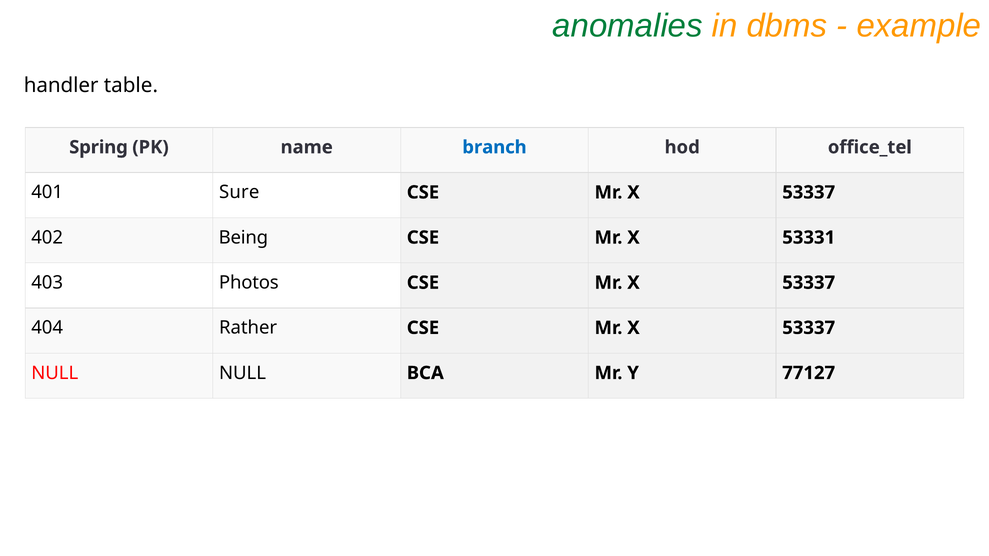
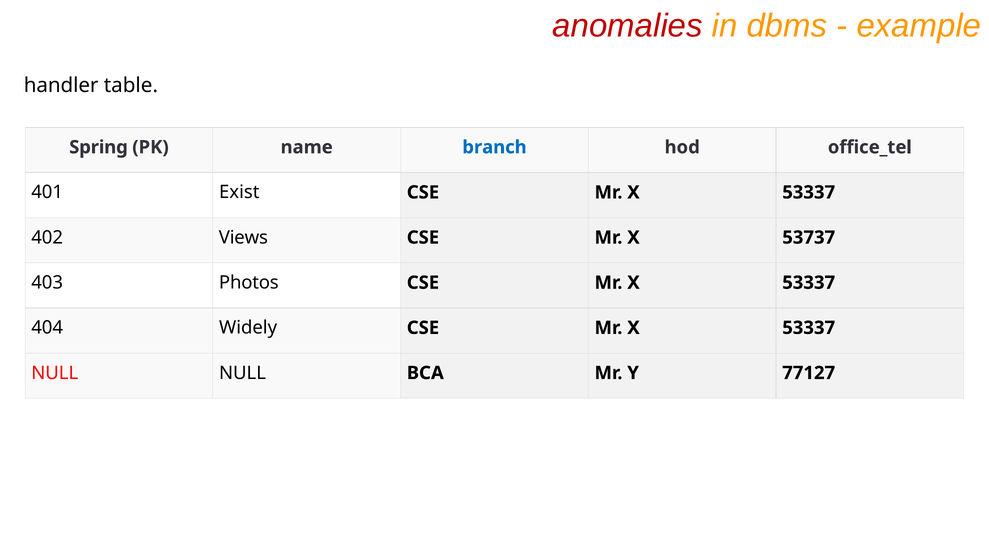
anomalies colour: green -> red (628, 26)
Sure: Sure -> Exist (239, 192)
Being: Being -> Views (243, 238)
53331: 53331 -> 53737 (809, 238)
Rather: Rather -> Widely (248, 328)
